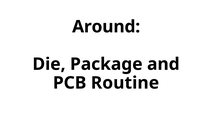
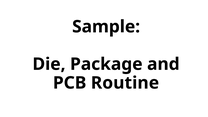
Around: Around -> Sample (106, 27)
